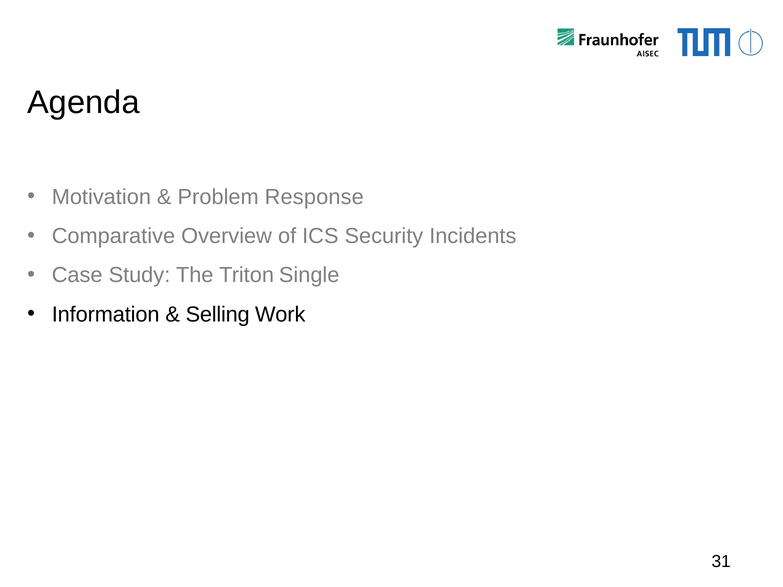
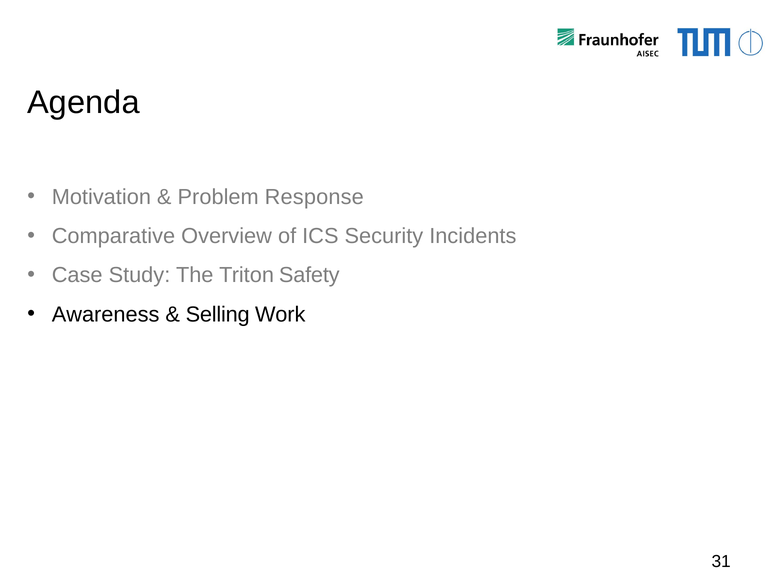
Single: Single -> Safety (309, 275)
Information: Information -> Awareness (106, 314)
